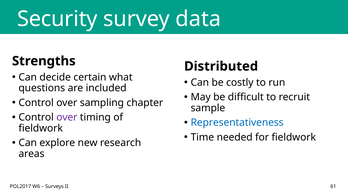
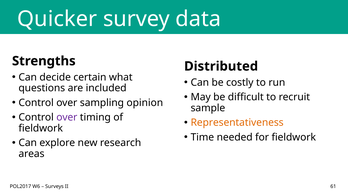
Security: Security -> Quicker (57, 19)
chapter: chapter -> opinion (145, 103)
Representativeness colour: blue -> orange (237, 122)
